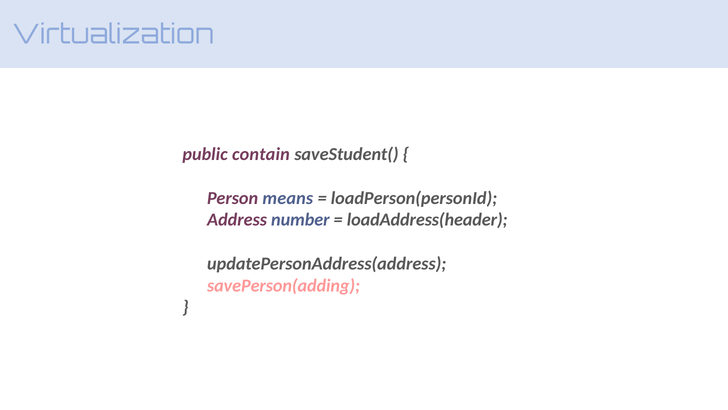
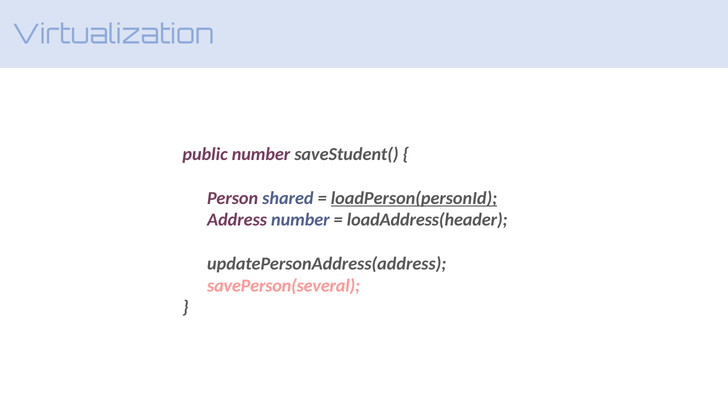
public contain: contain -> number (261, 154)
means: means -> shared (288, 198)
loadPerson(personId underline: none -> present (414, 198)
savePerson(adding: savePerson(adding -> savePerson(several (284, 285)
